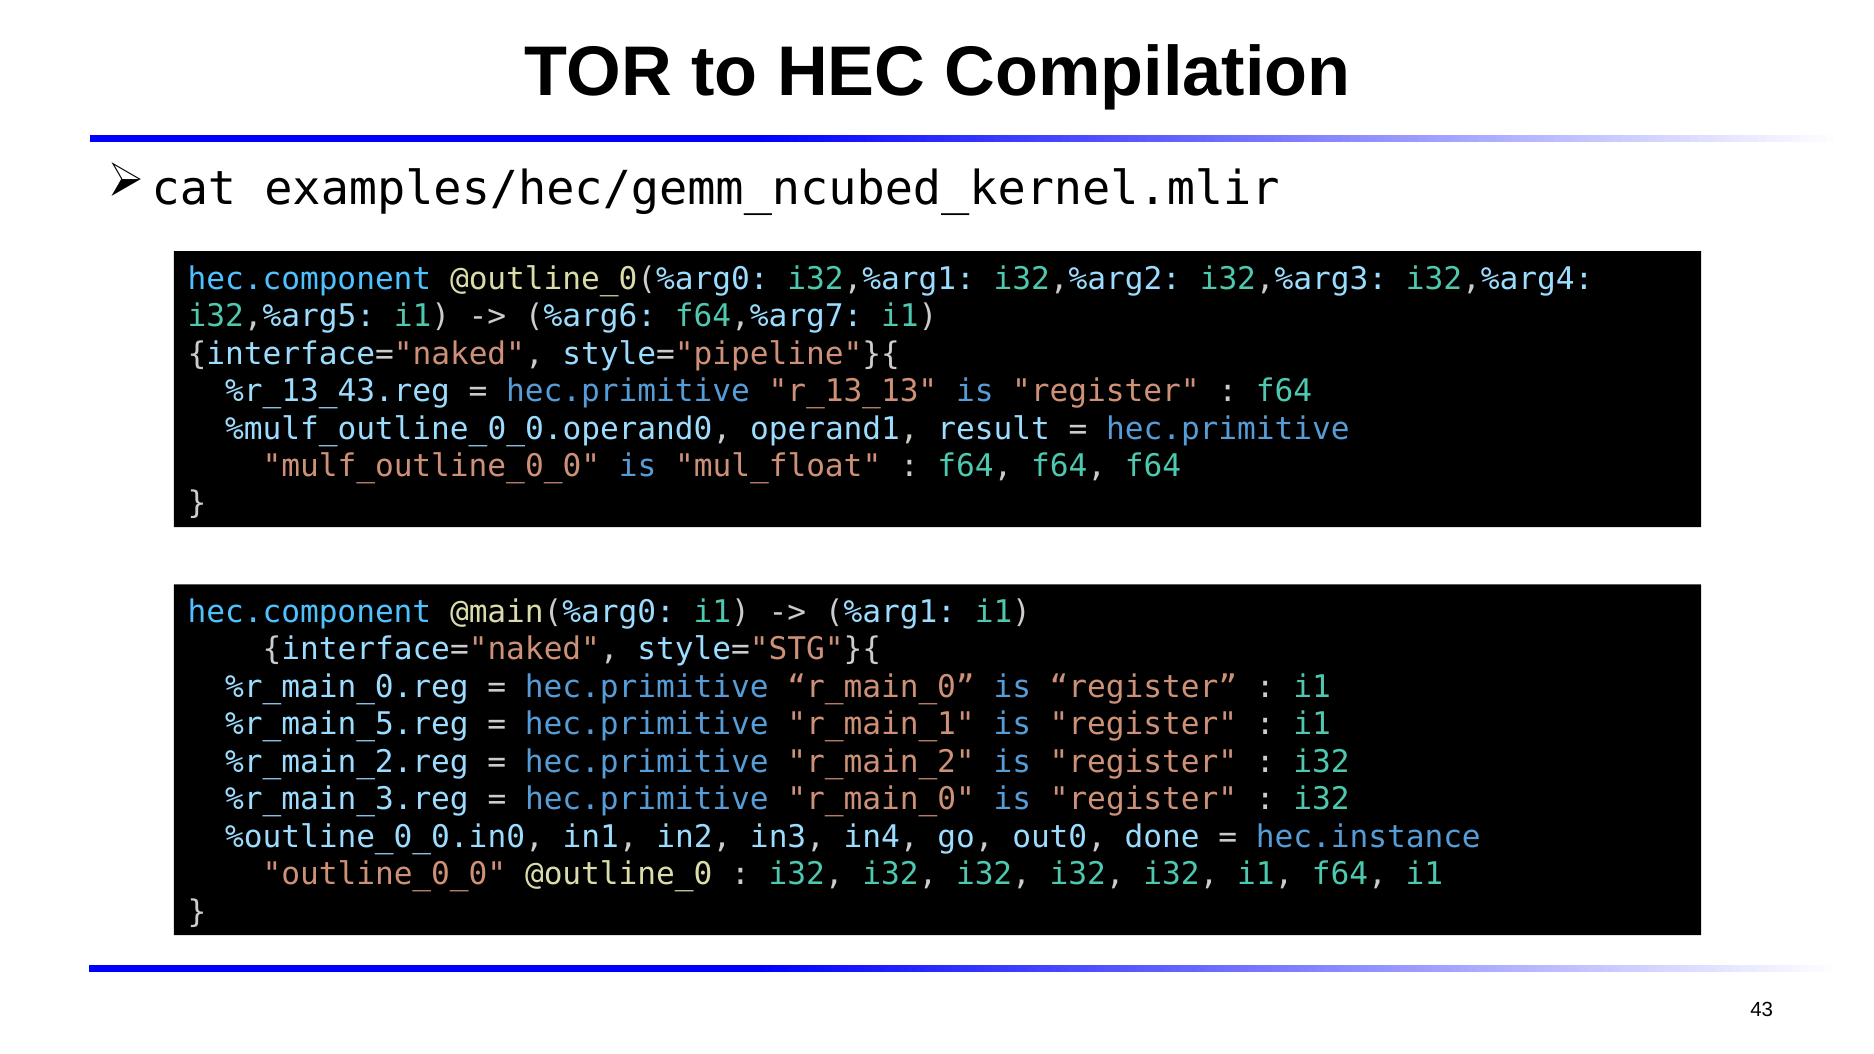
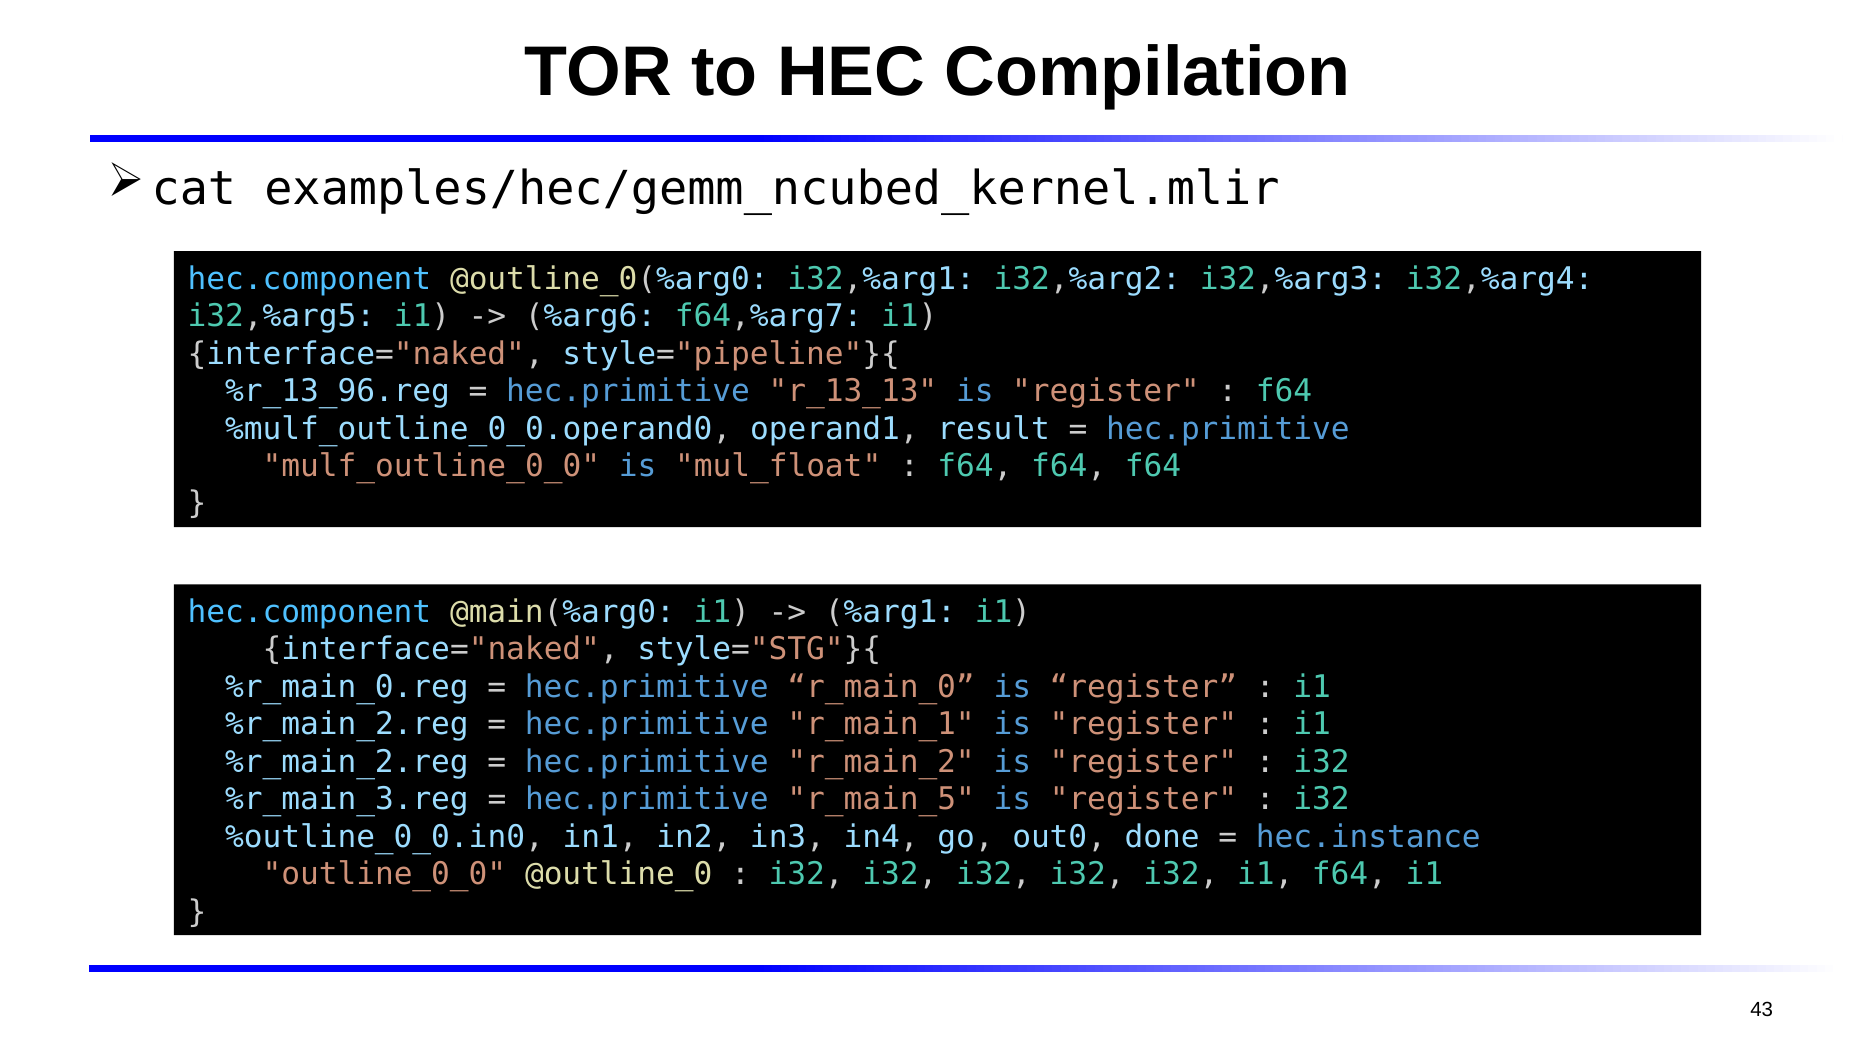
%r_13_43.reg: %r_13_43.reg -> %r_13_96.reg (338, 391)
%r_main_5.reg: %r_main_5.reg -> %r_main_2.reg (347, 725)
r_main_0: r_main_0 -> r_main_5 (881, 800)
